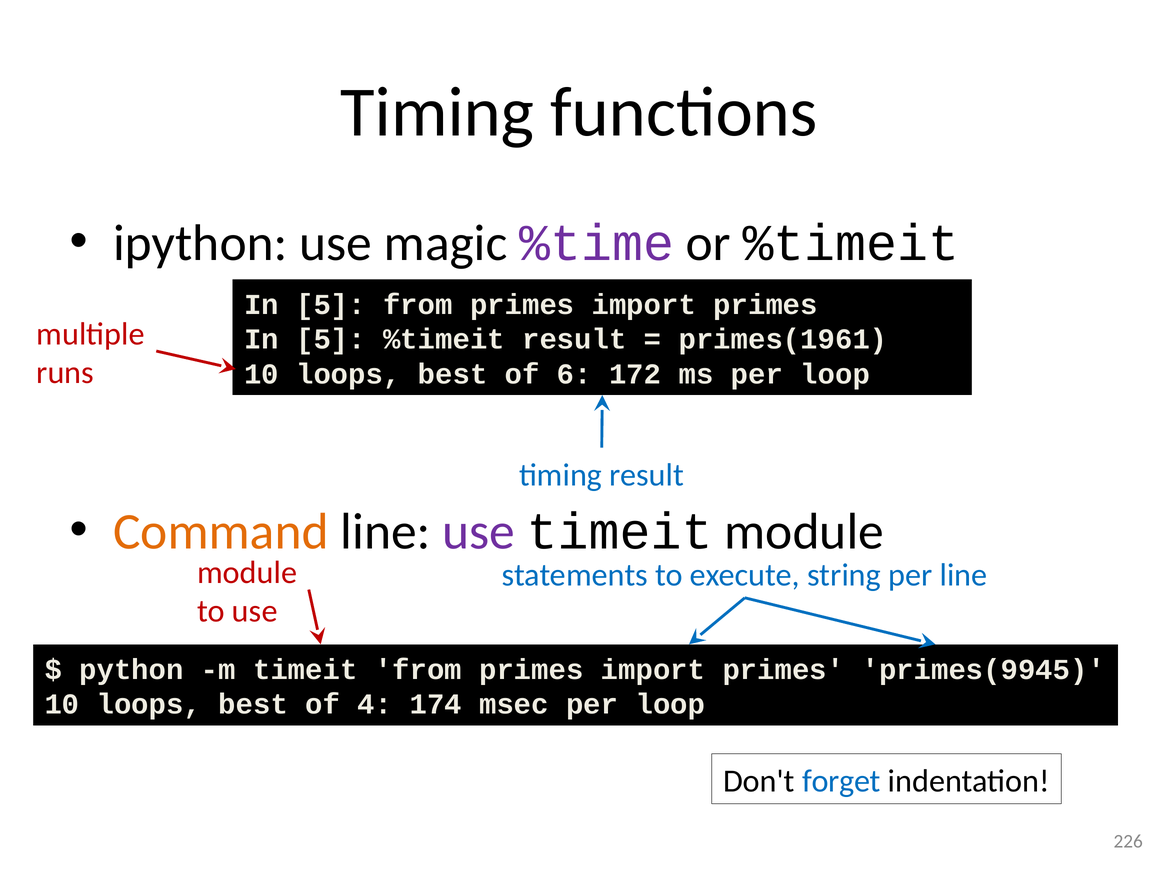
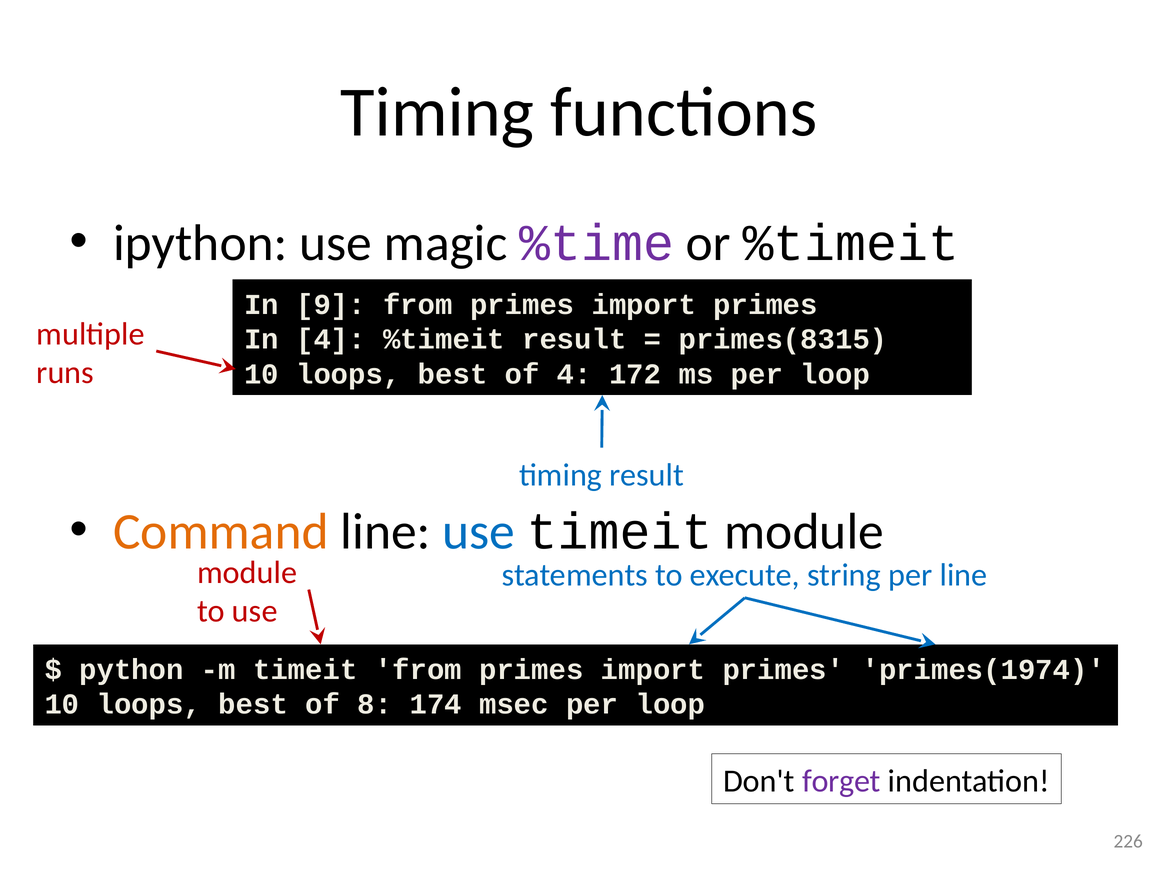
5: 5 -> 9 (331, 305)
5: 5 -> 4 (331, 339)
primes(1961: primes(1961 -> primes(8315 (783, 339)
of 6: 6 -> 4 (574, 374)
use colour: purple -> blue (479, 532)
primes(9945: primes(9945 -> primes(1974 (983, 670)
4: 4 -> 8 (375, 705)
forget colour: blue -> purple (841, 781)
